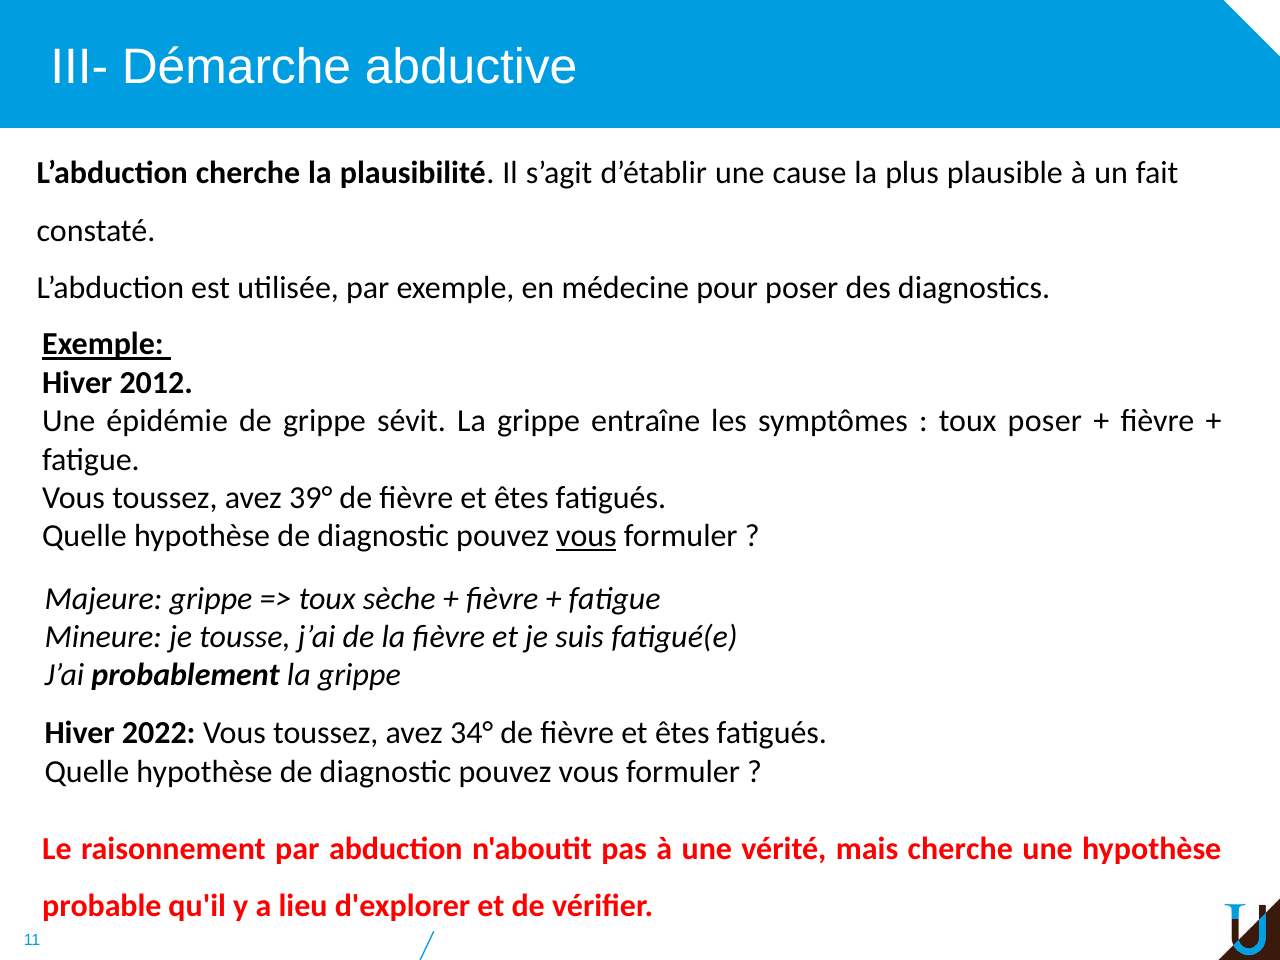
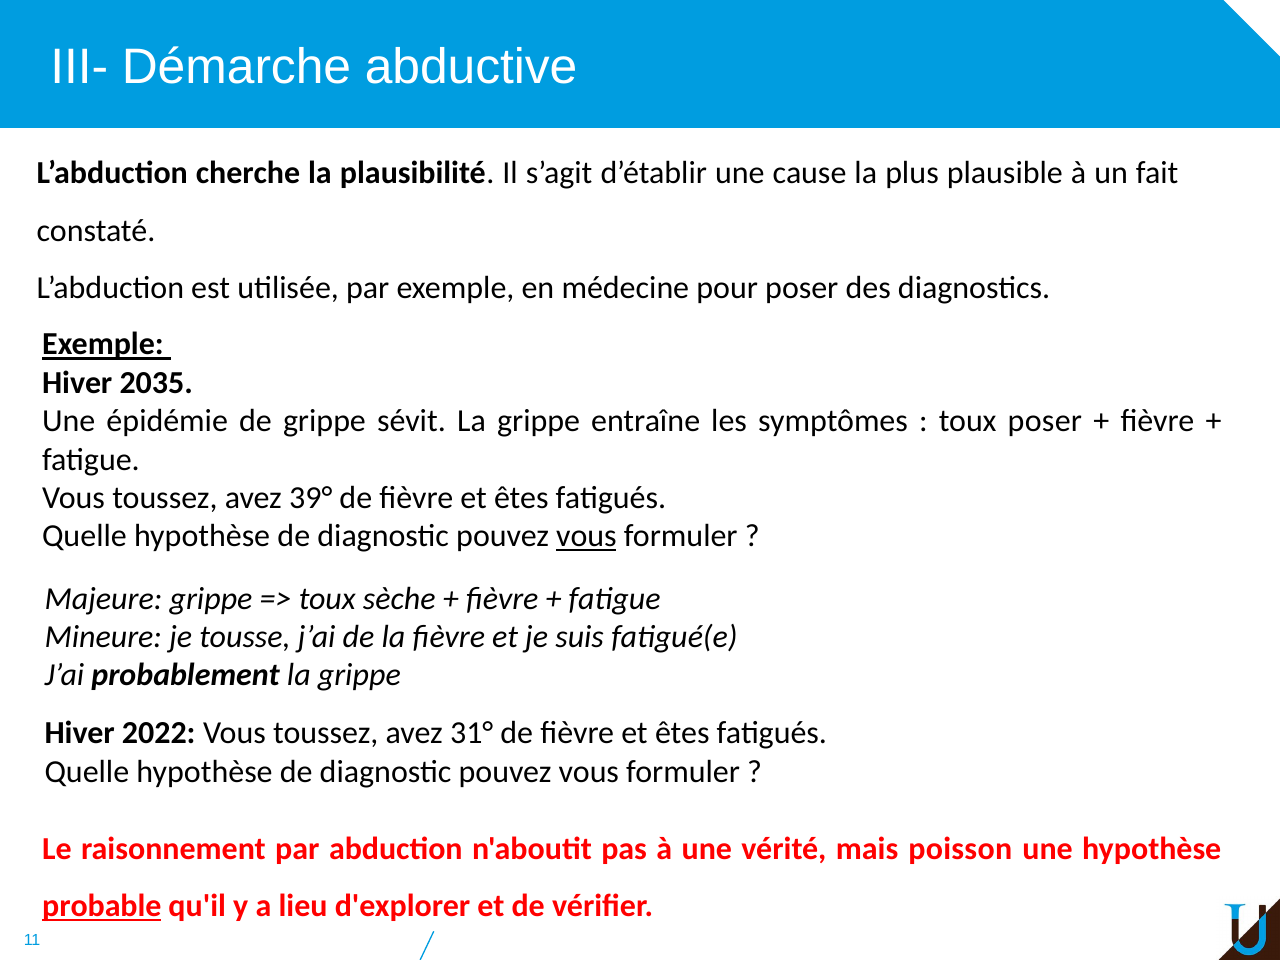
2012: 2012 -> 2035 (156, 383)
34°: 34° -> 31° (472, 733)
mais cherche: cherche -> poisson (960, 849)
probable underline: none -> present (102, 906)
